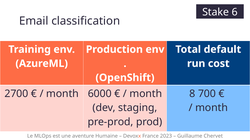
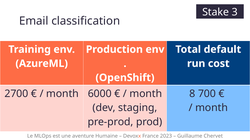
6: 6 -> 3 (235, 12)
